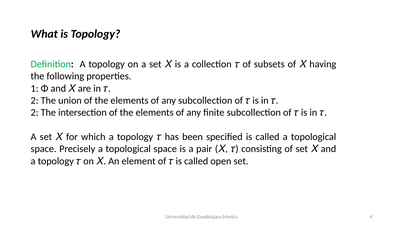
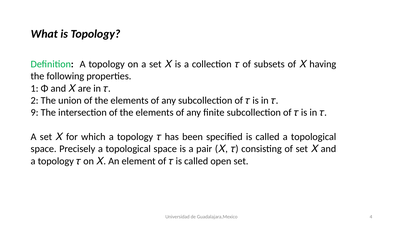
2: 2 -> 9 (35, 112)
